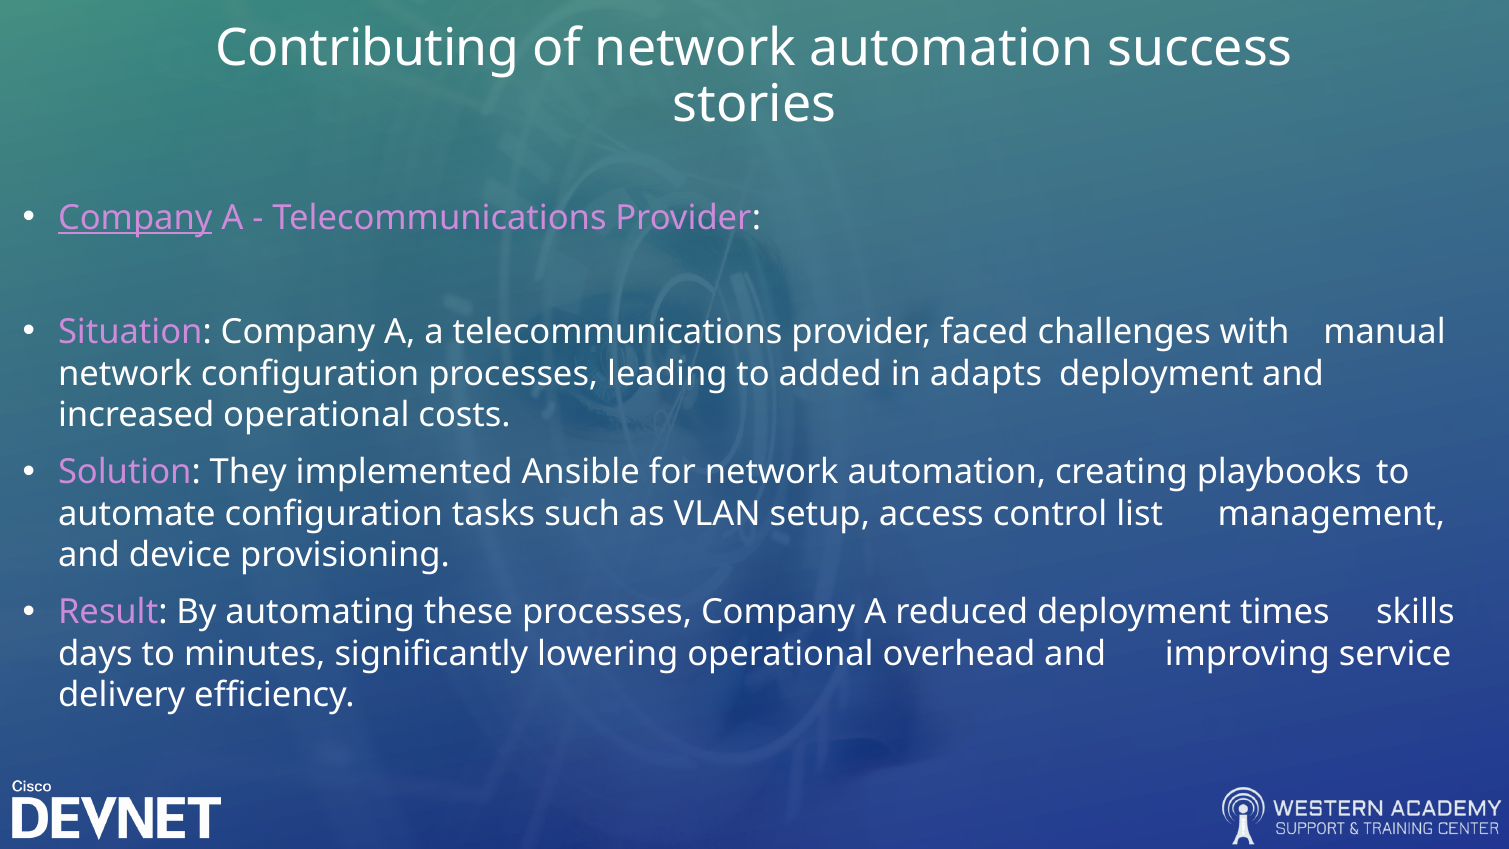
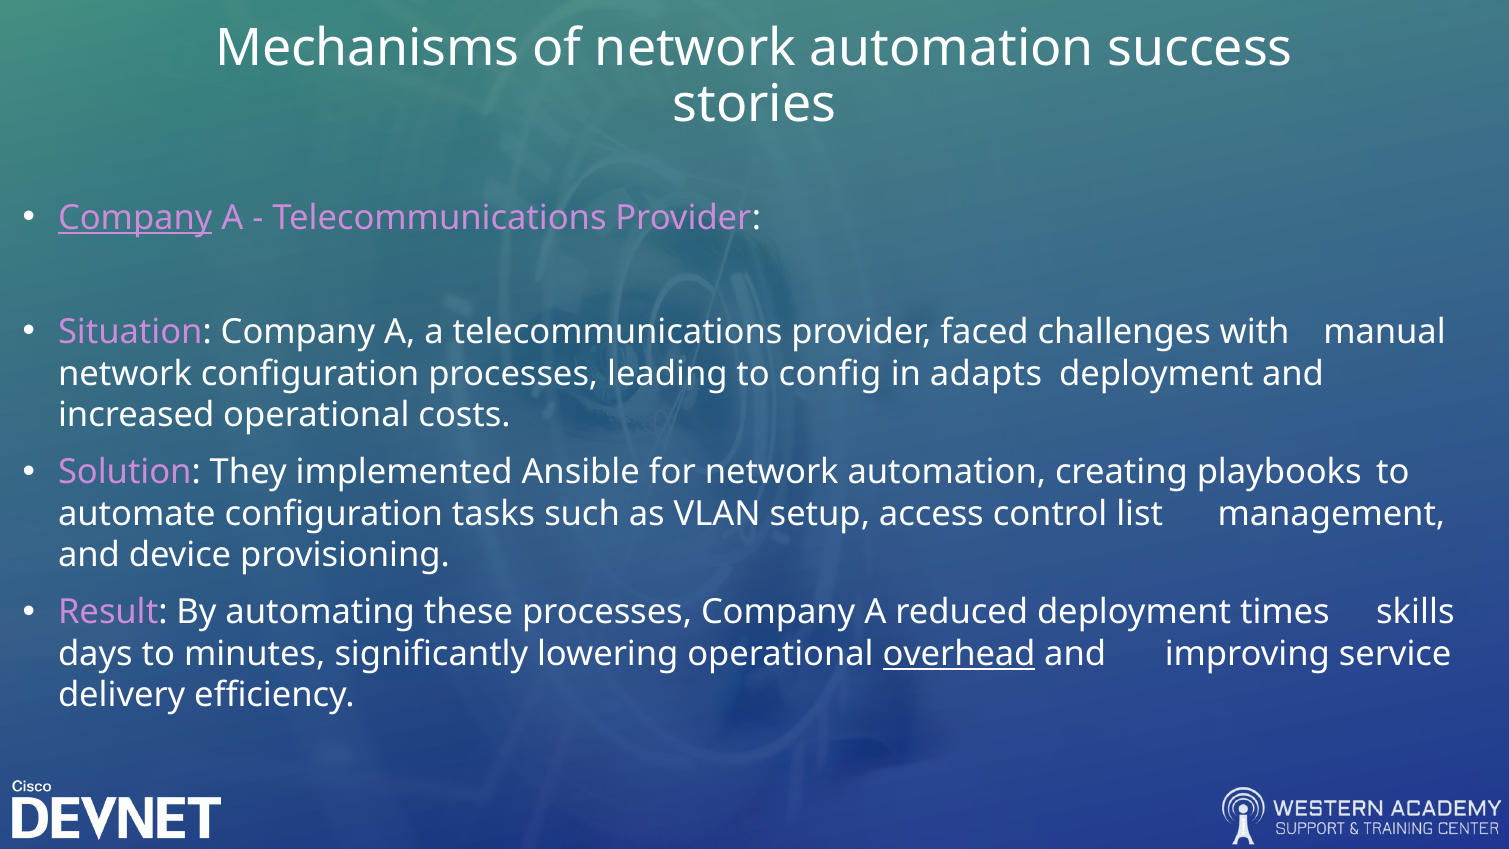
Contributing: Contributing -> Mechanisms (367, 49)
added: added -> config (830, 374)
overhead underline: none -> present (959, 654)
